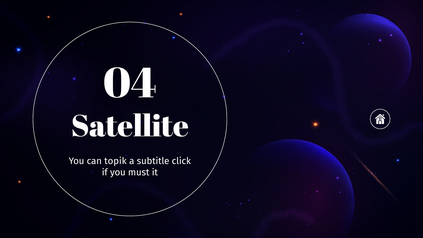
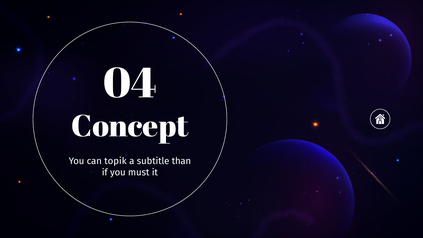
Satellite: Satellite -> Concept (130, 126)
click: click -> than (181, 161)
